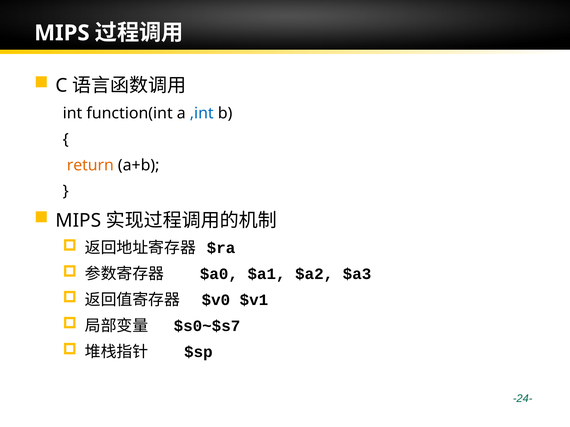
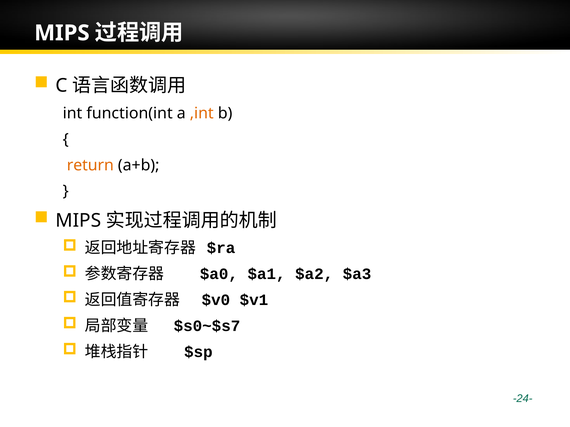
,int colour: blue -> orange (202, 113)
